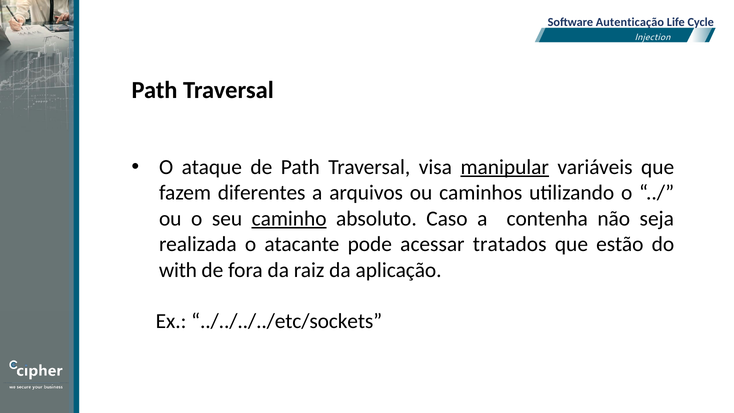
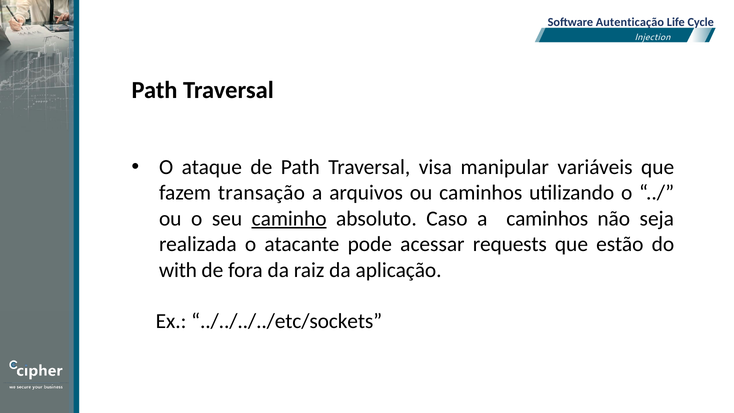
manipular underline: present -> none (505, 167)
diferentes: diferentes -> transação (261, 193)
a contenha: contenha -> caminhos (547, 218)
tratados: tratados -> requests (510, 244)
